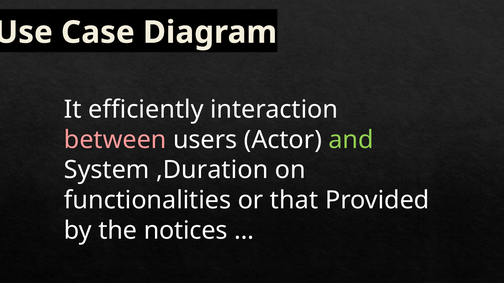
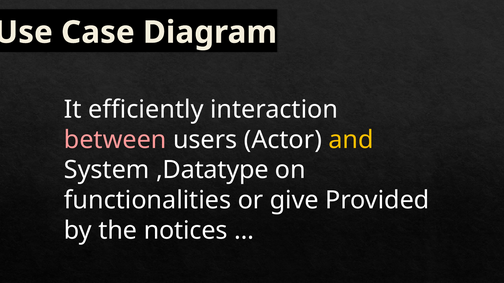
and colour: light green -> yellow (351, 140)
,Duration: ,Duration -> ,Datatype (212, 170)
that: that -> give (294, 201)
